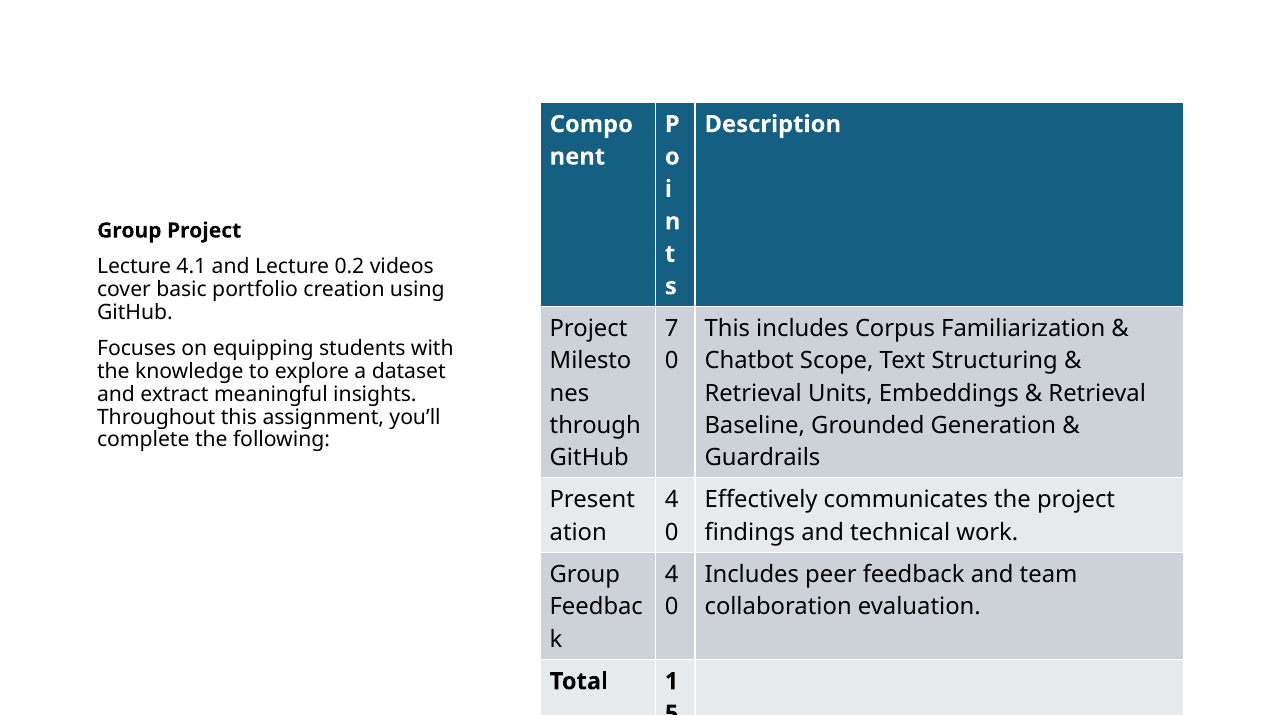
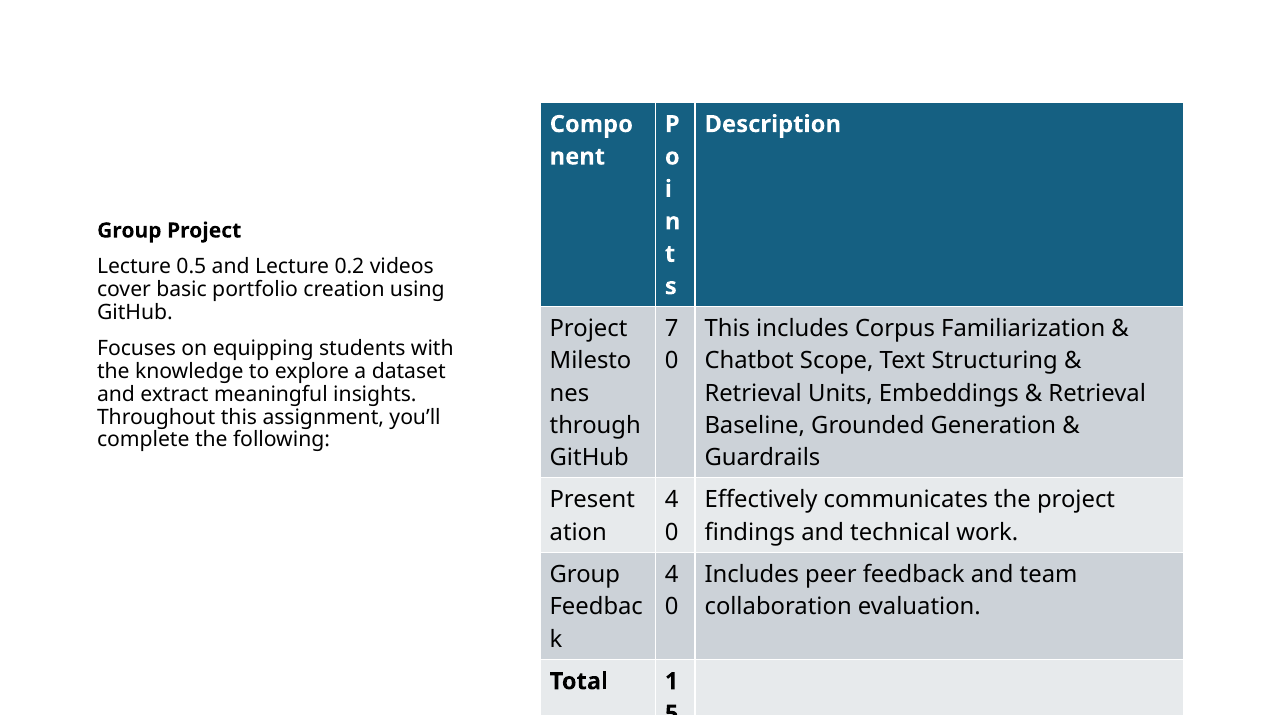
4.1: 4.1 -> 0.5 (191, 267)
